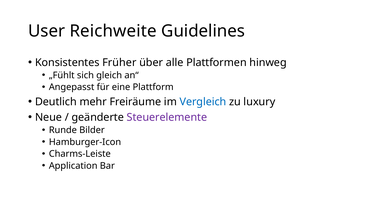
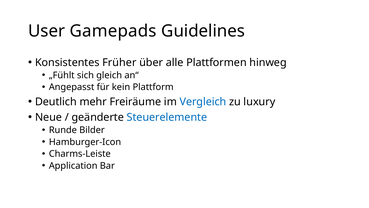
Reichweite: Reichweite -> Gamepads (113, 31)
eine: eine -> kein (121, 87)
Steuerelemente colour: purple -> blue (167, 117)
